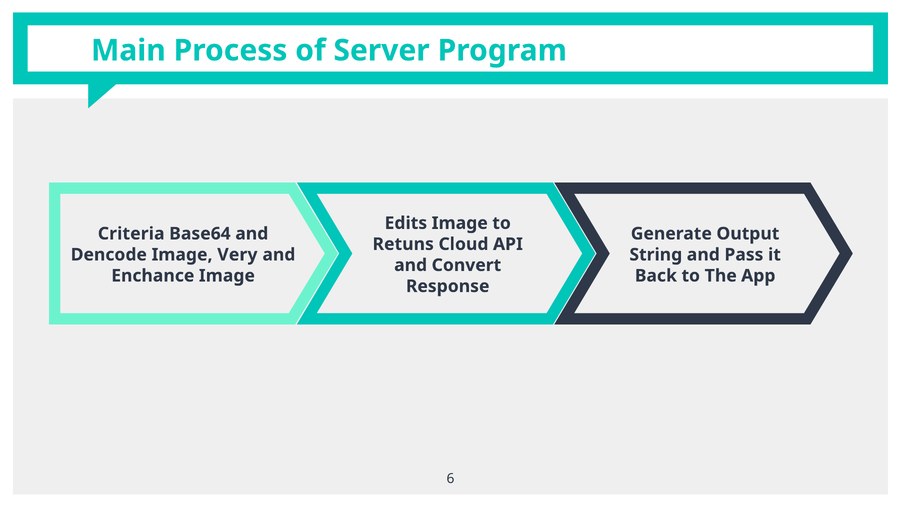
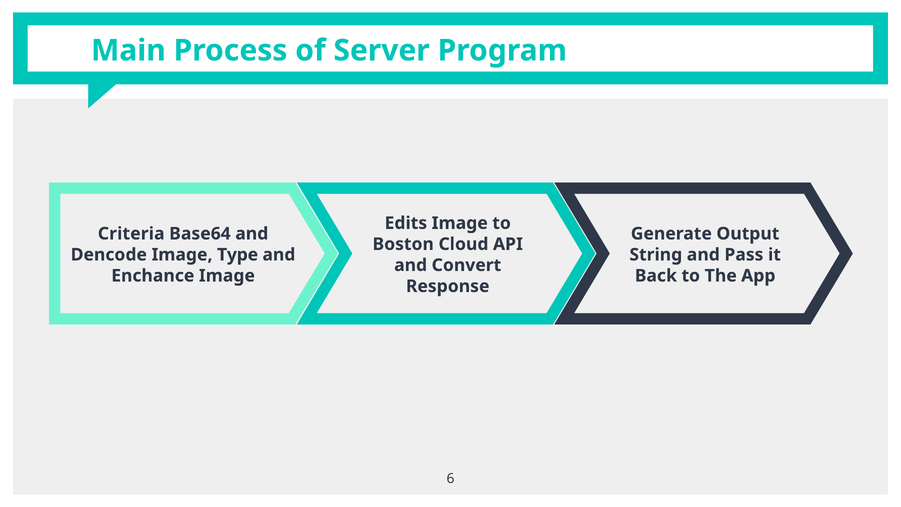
Retuns: Retuns -> Boston (403, 244)
Very: Very -> Type (238, 255)
